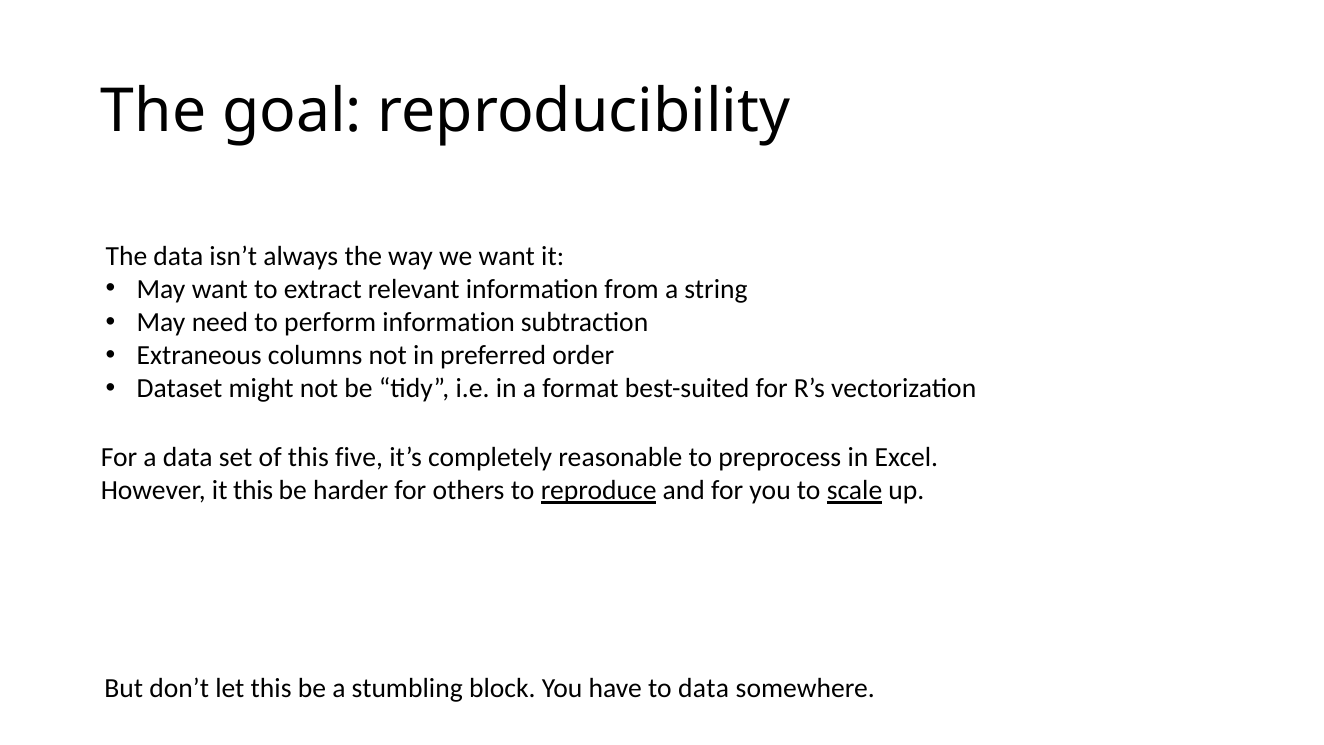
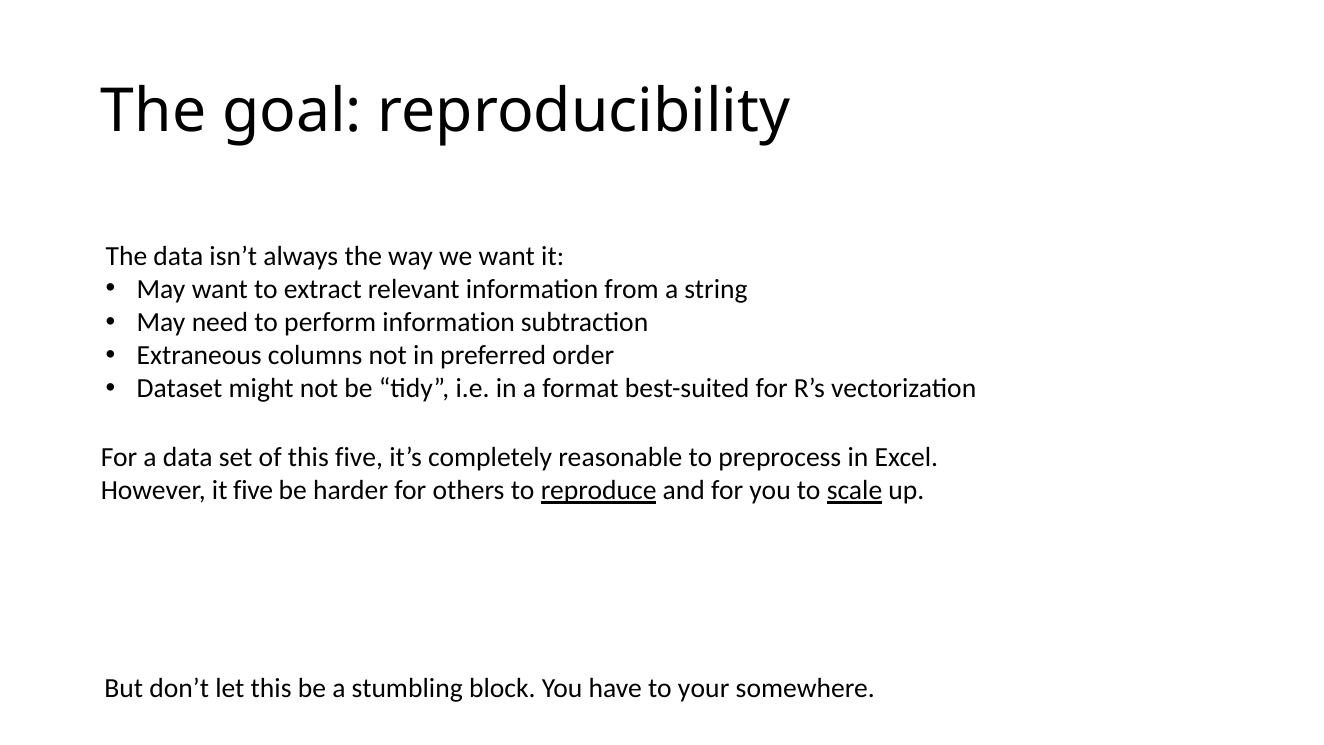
it this: this -> five (253, 490)
to data: data -> your (704, 688)
